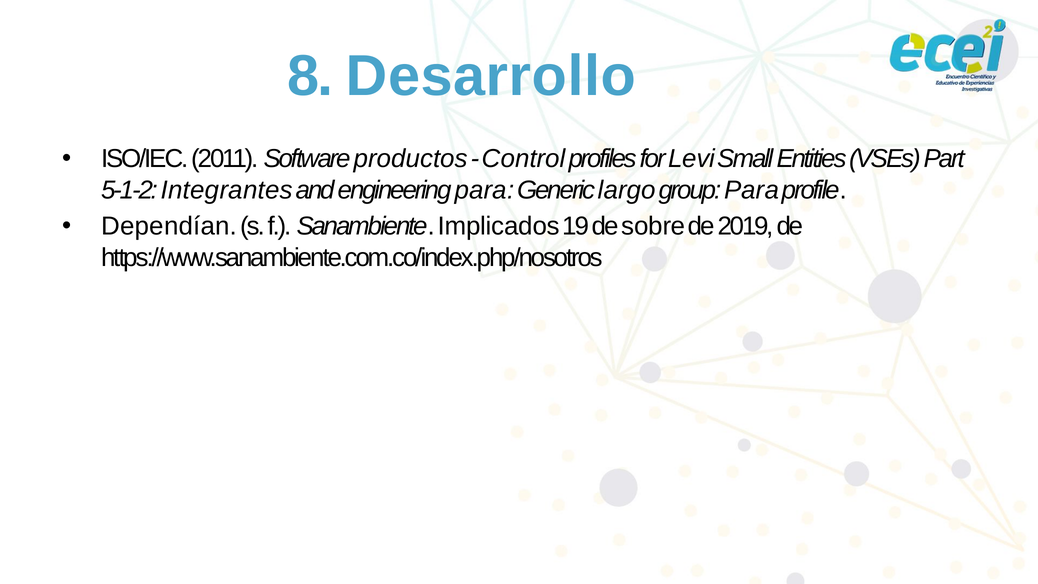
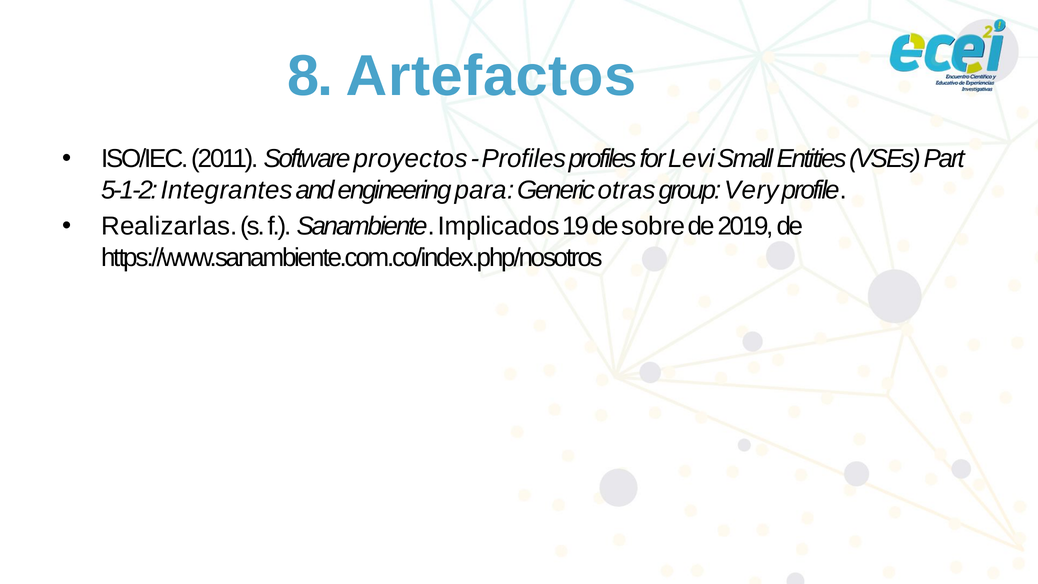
Desarrollo: Desarrollo -> Artefactos (491, 76)
productos: productos -> proyectos (411, 159)
Control: Control -> Profiles (524, 159)
largo: largo -> otras (627, 190)
group Para: Para -> Very (751, 190)
Dependían: Dependían -> Realizarlas (169, 226)
